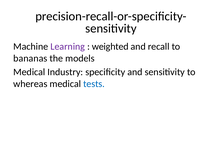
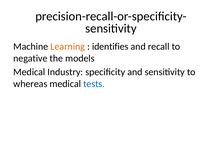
Learning colour: purple -> orange (68, 47)
weighted: weighted -> identifies (110, 47)
bananas: bananas -> negative (30, 58)
